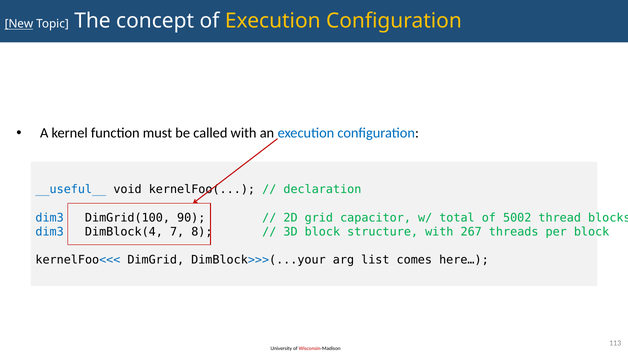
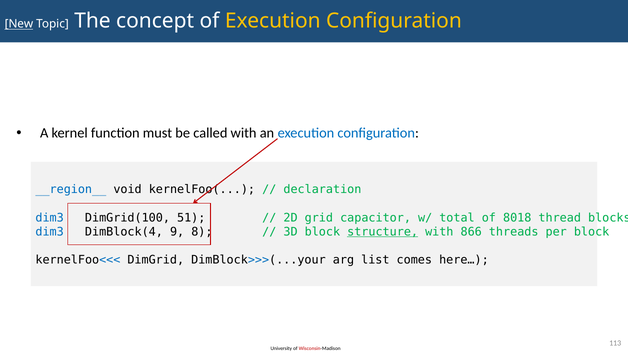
__useful__: __useful__ -> __region__ (71, 190)
90: 90 -> 51 (191, 218)
5002: 5002 -> 8018 (517, 218)
7: 7 -> 9 (177, 232)
structure underline: none -> present (383, 232)
267: 267 -> 866 (471, 232)
